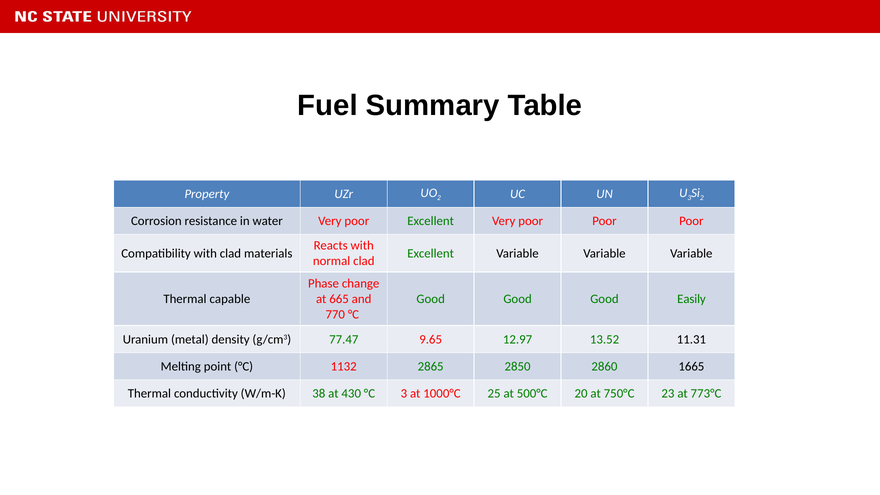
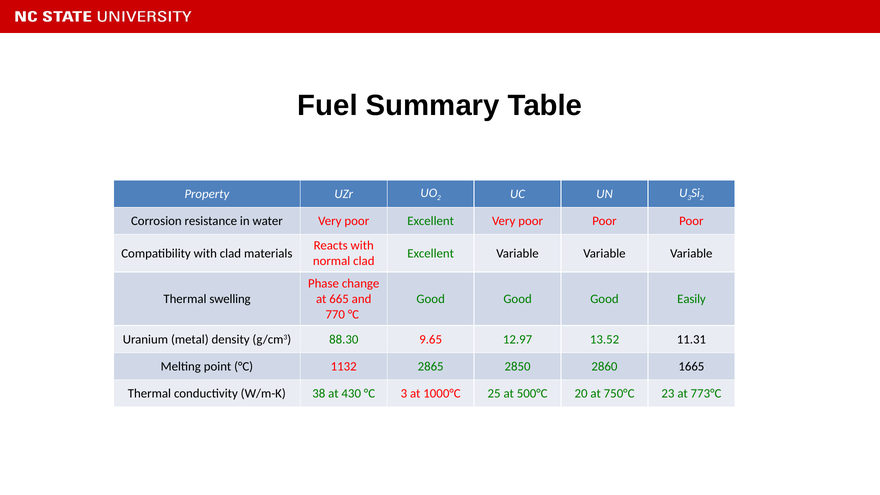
capable: capable -> swelling (230, 299)
77.47: 77.47 -> 88.30 (344, 339)
